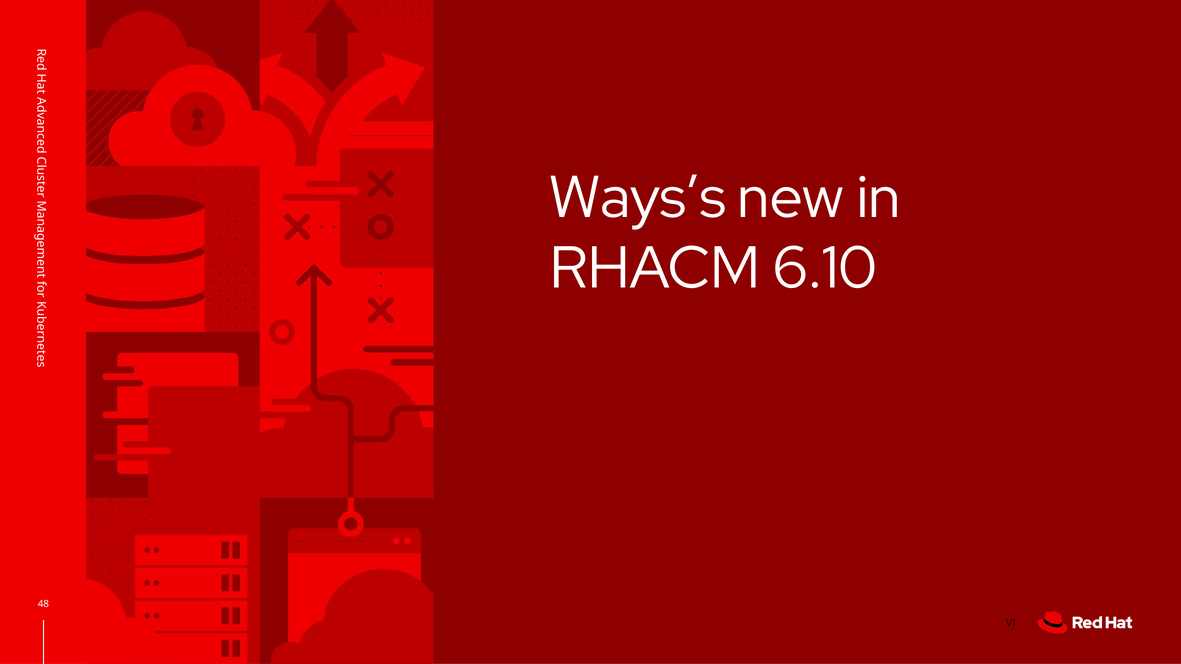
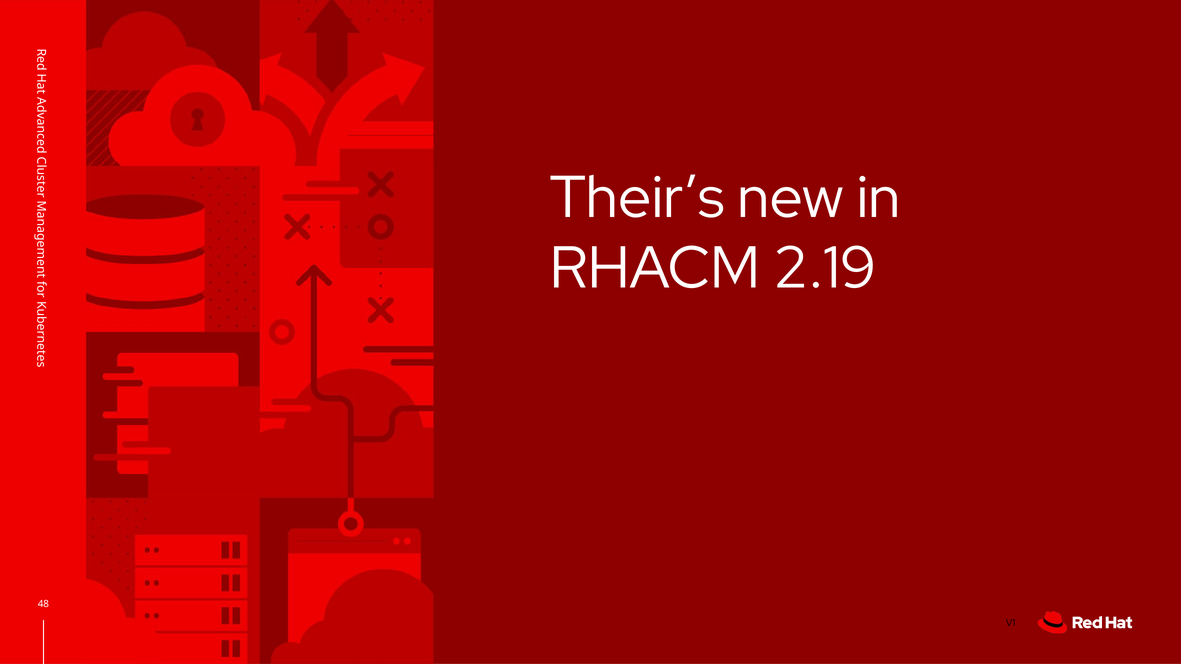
Ways’s: Ways’s -> Their’s (637, 198)
6.10: 6.10 -> 2.19 (825, 269)
